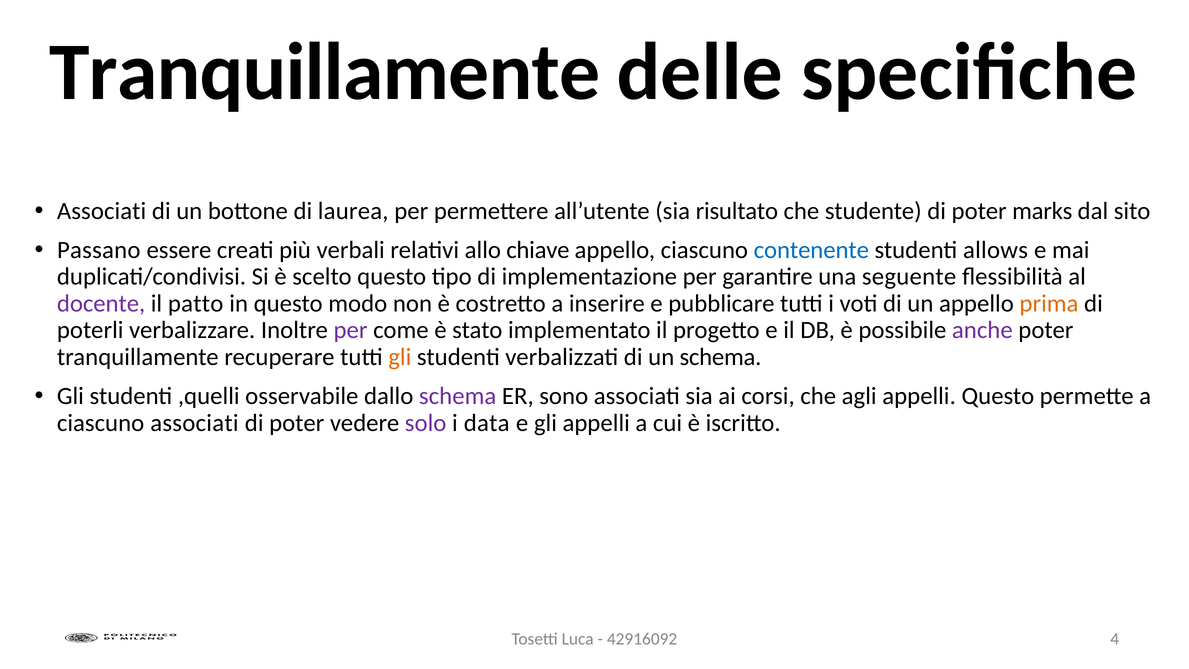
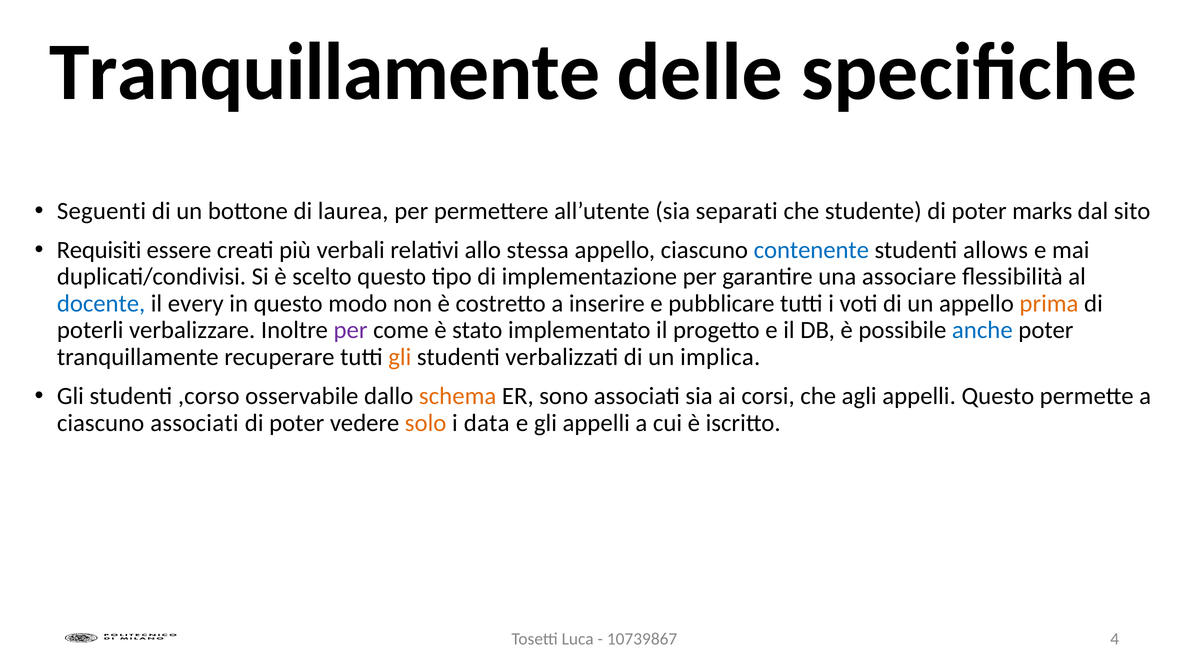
Associati: Associati -> Seguenti (102, 211)
risultato: risultato -> separati (737, 211)
Passano: Passano -> Requisiti (99, 250)
chiave: chiave -> stessa (538, 250)
seguente: seguente -> associare (909, 277)
docente colour: purple -> blue (101, 303)
patto: patto -> every (196, 303)
anche colour: purple -> blue (982, 330)
un schema: schema -> implica (720, 357)
,quelli: ,quelli -> ,corso (209, 396)
schema colour: purple -> orange (458, 396)
solo colour: purple -> orange (426, 423)
42916092: 42916092 -> 10739867 (642, 639)
